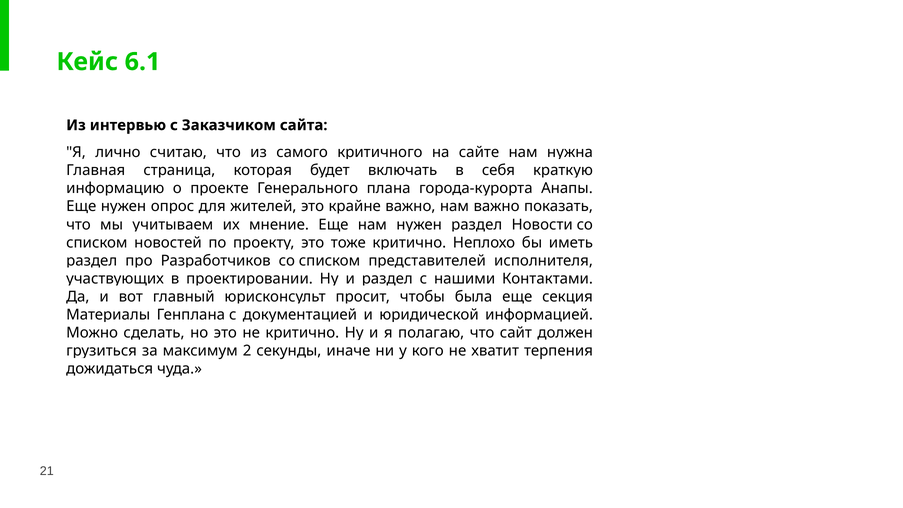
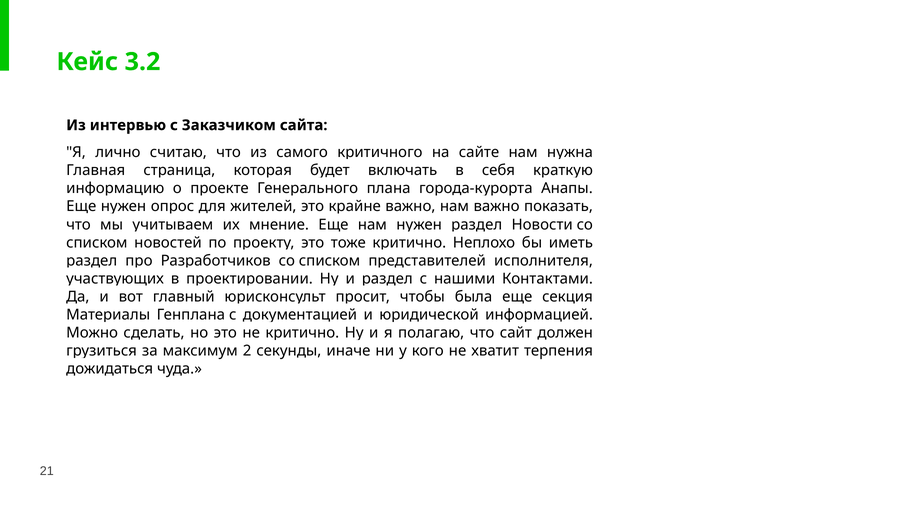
6.1: 6.1 -> 3.2 (143, 62)
